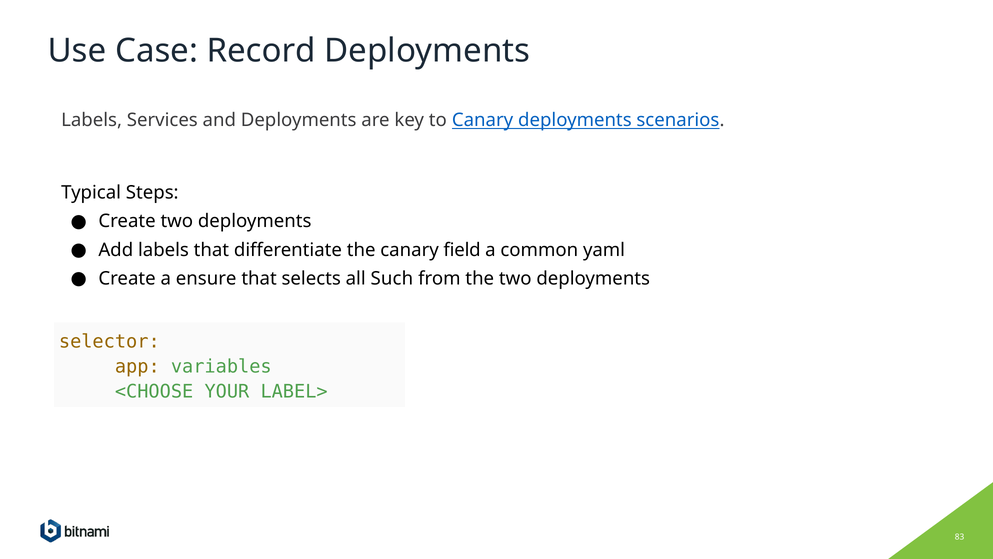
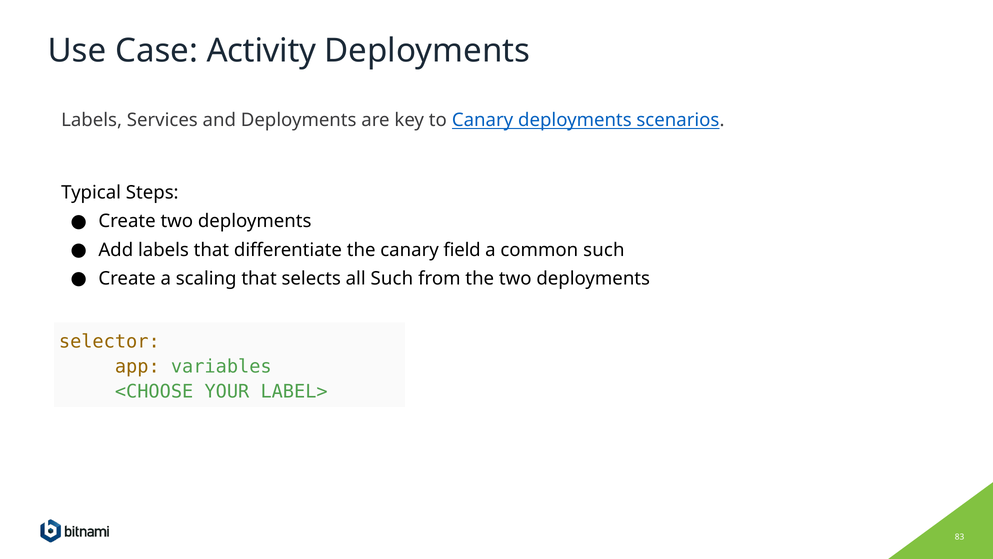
Record: Record -> Activity (261, 51)
common yaml: yaml -> such (604, 250)
ensure: ensure -> scaling (206, 278)
